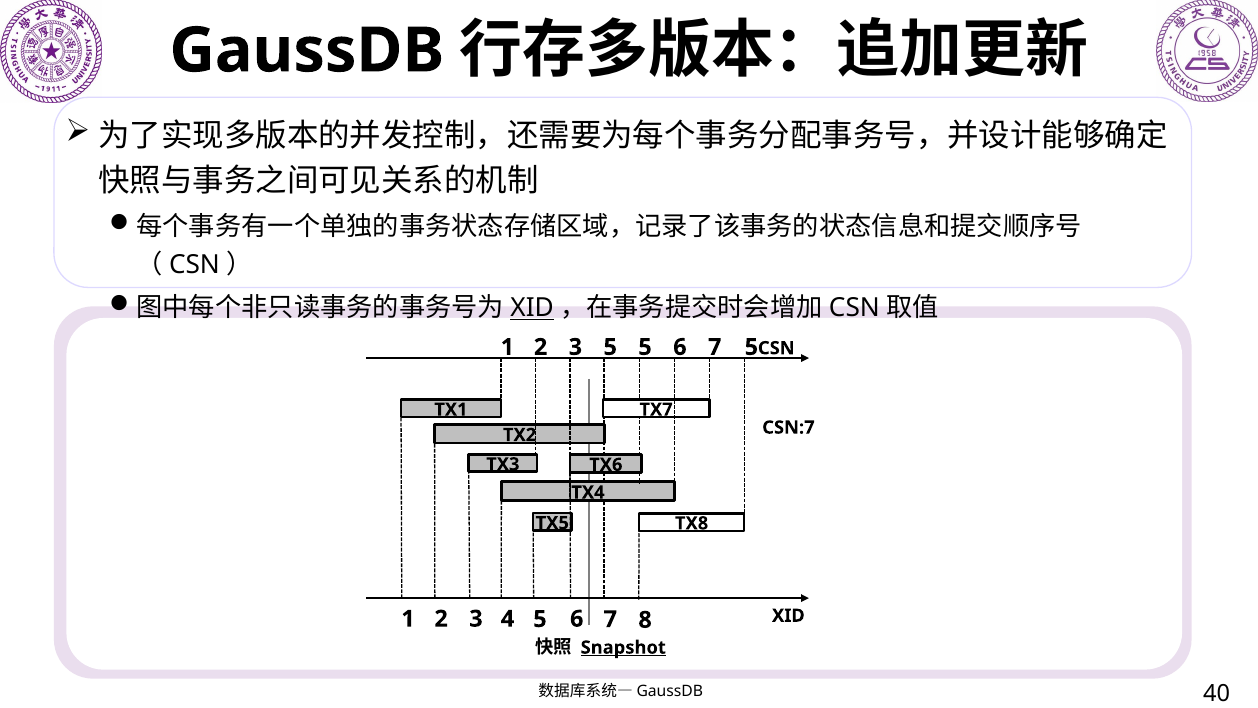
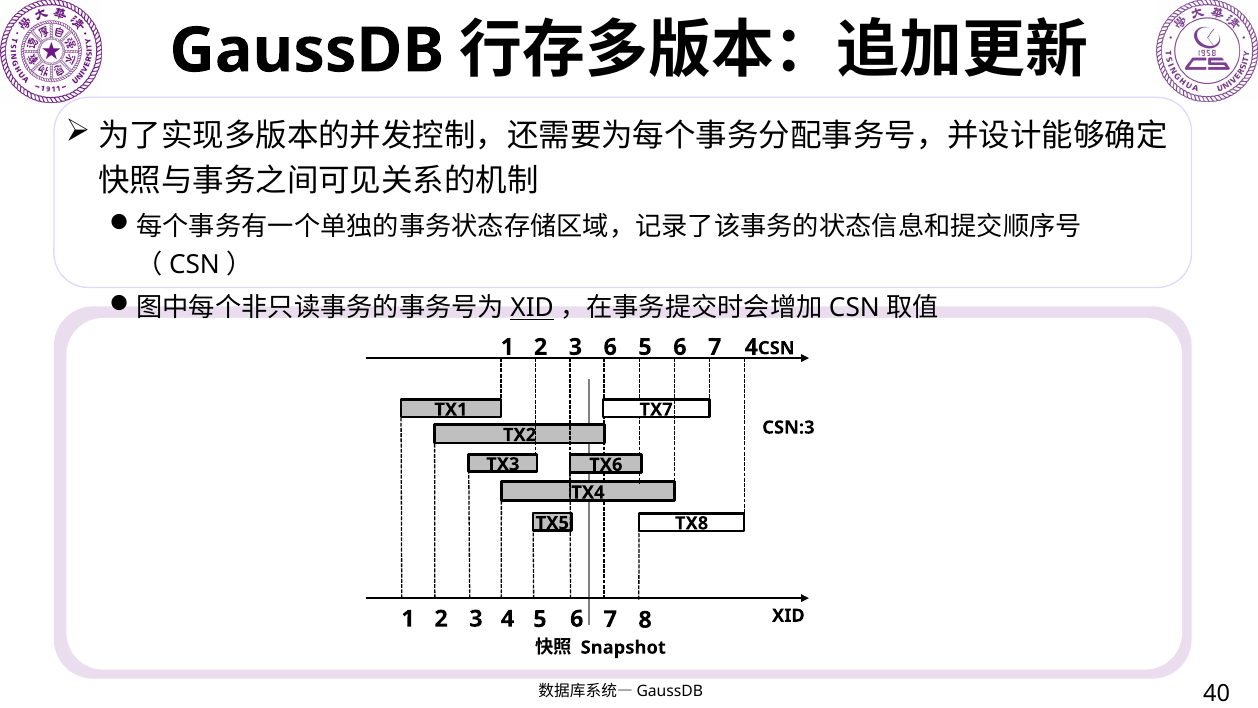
3 5: 5 -> 6 (610, 347)
7 5: 5 -> 4 (751, 347)
CSN:7: CSN:7 -> CSN:3 (788, 427)
Snapshot underline: present -> none (623, 647)
